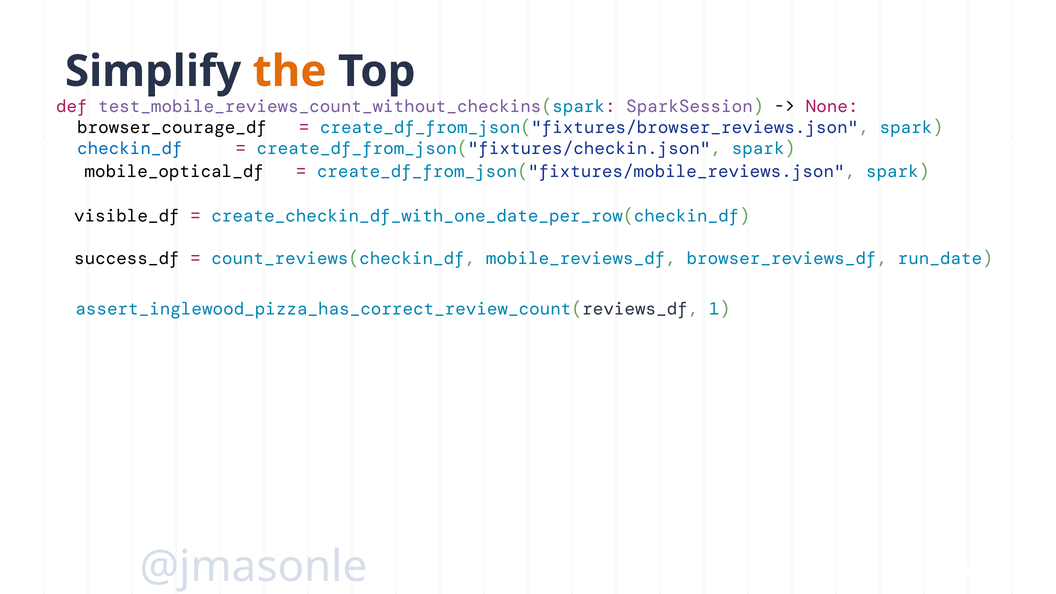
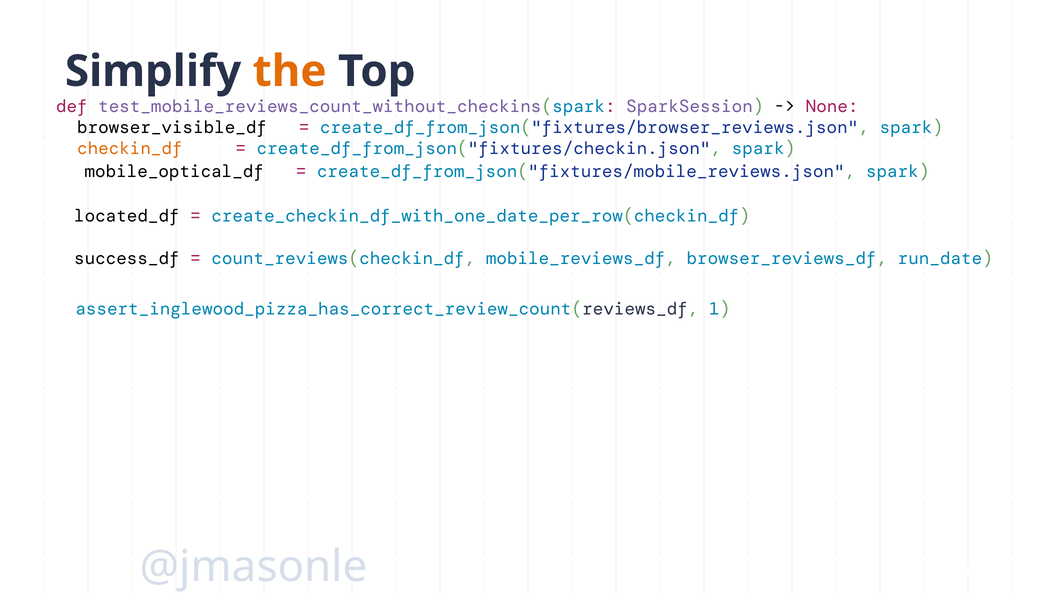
browser_courage_df: browser_courage_df -> browser_visible_df (172, 127)
checkin_df colour: blue -> orange (130, 149)
visible_df: visible_df -> located_df (127, 216)
